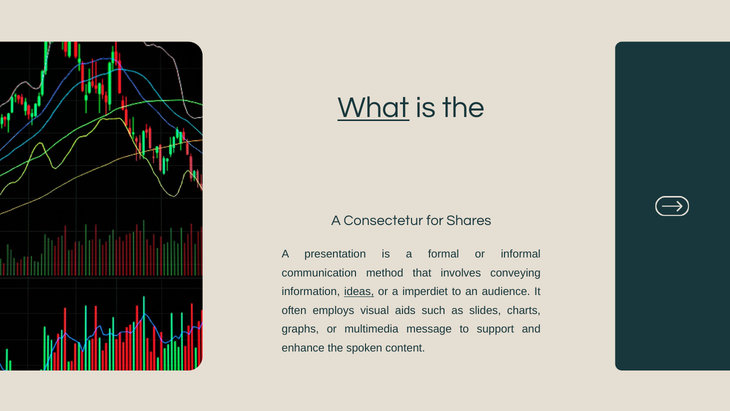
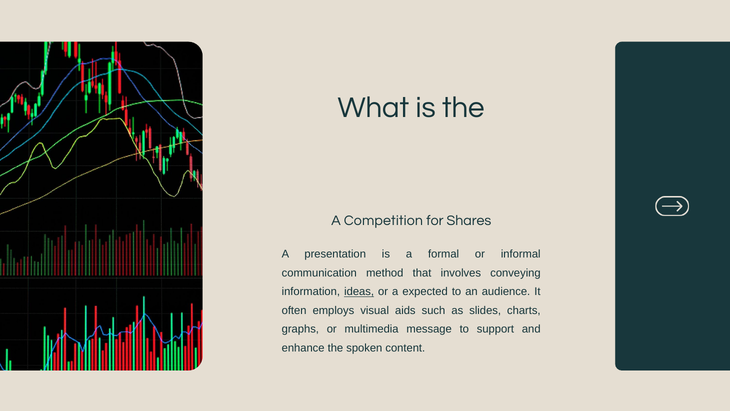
What underline: present -> none (374, 107)
Consectetur: Consectetur -> Competition (383, 220)
imperdiet: imperdiet -> expected (425, 292)
